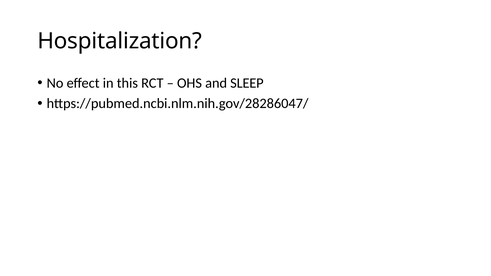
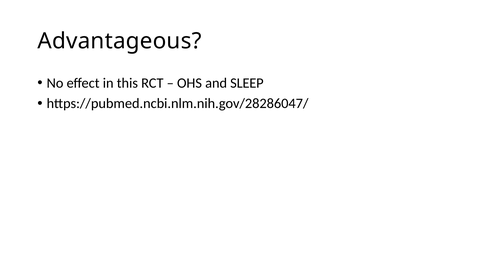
Hospitalization: Hospitalization -> Advantageous (119, 41)
